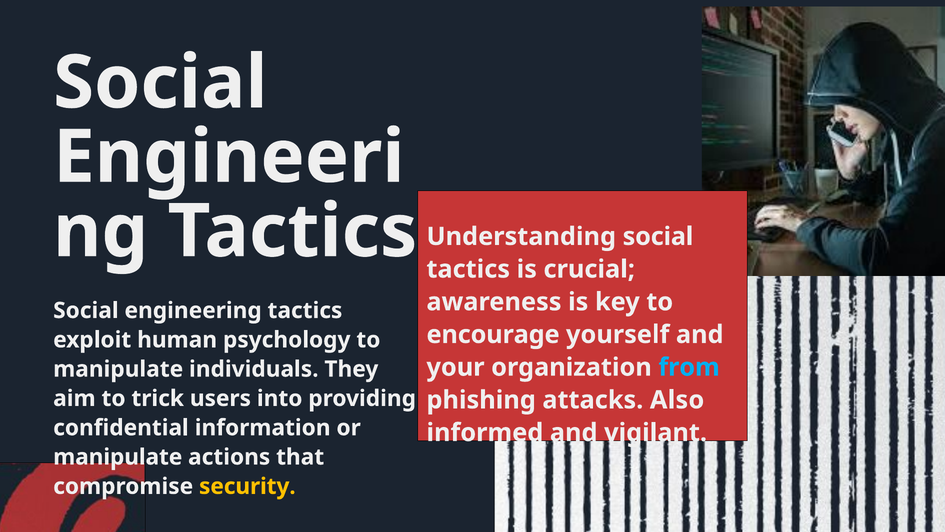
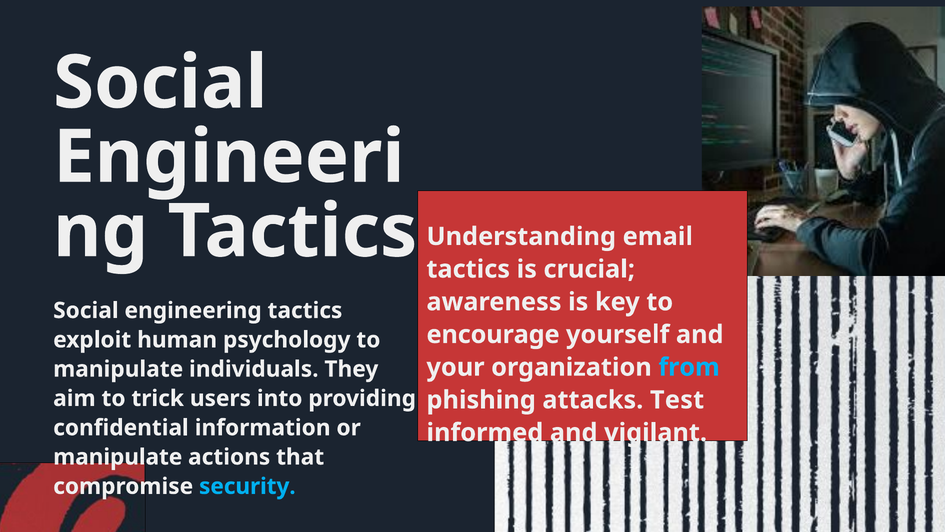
Understanding social: social -> email (658, 236)
Also: Also -> Test (677, 400)
security colour: yellow -> light blue (247, 486)
